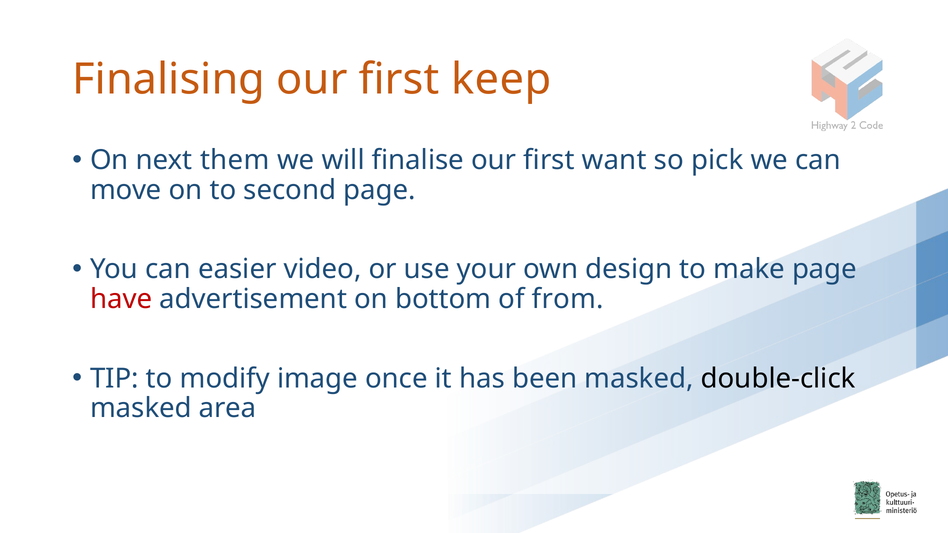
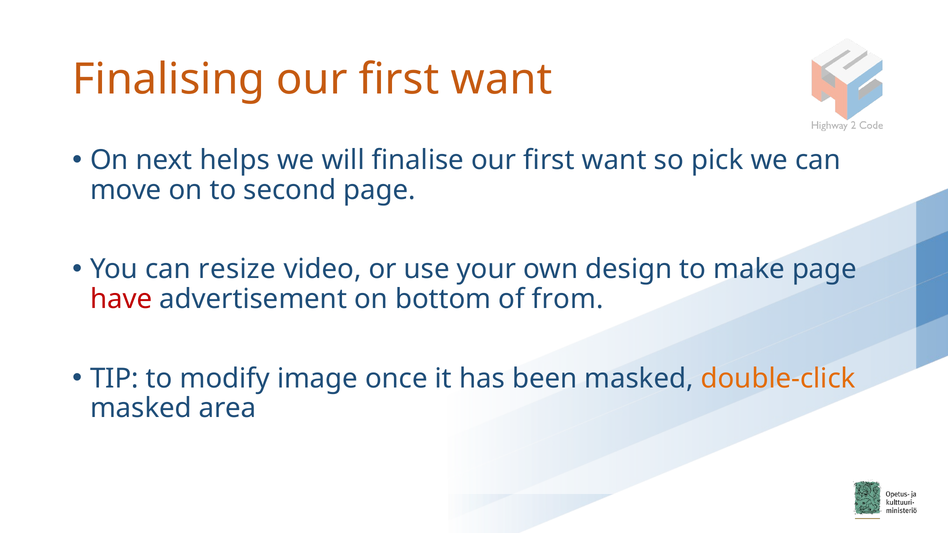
Finalising our first keep: keep -> want (502, 80)
them: them -> helps (235, 160)
easier: easier -> resize (237, 269)
double-click colour: black -> orange (778, 379)
